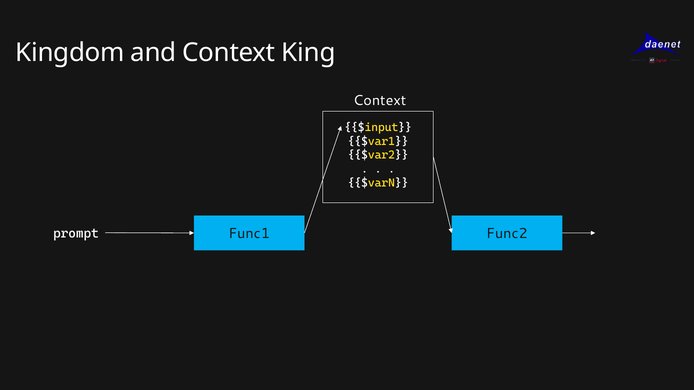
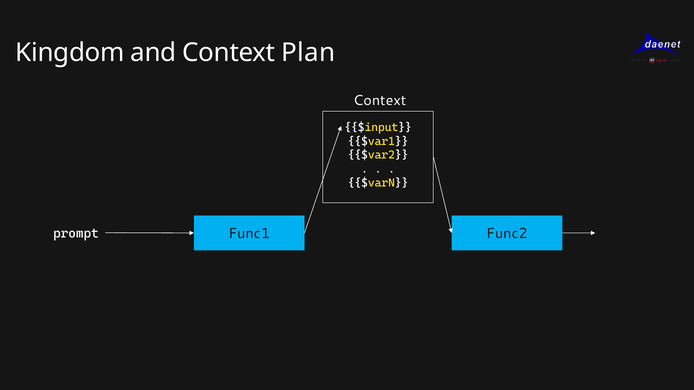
King: King -> Plan (308, 53)
